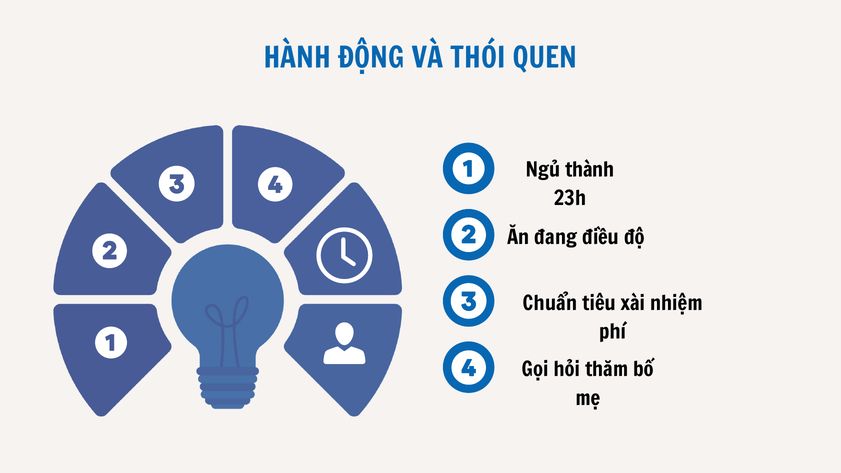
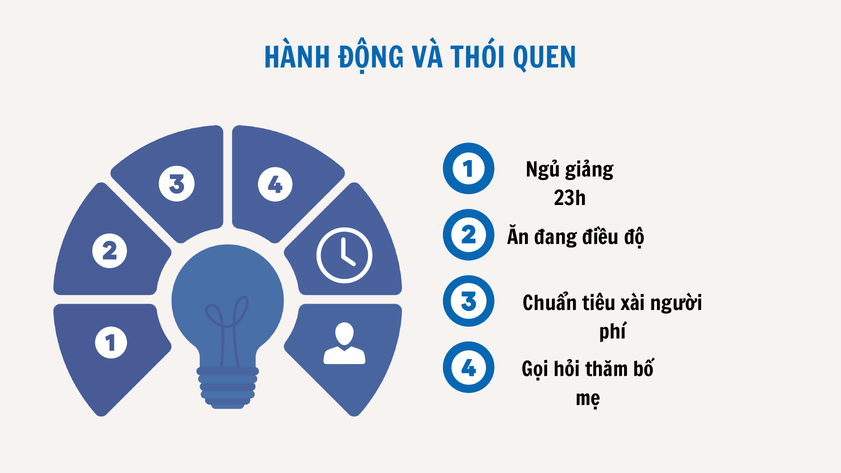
thành: thành -> giảng (589, 170)
nhiệm: nhiệm -> người (676, 304)
